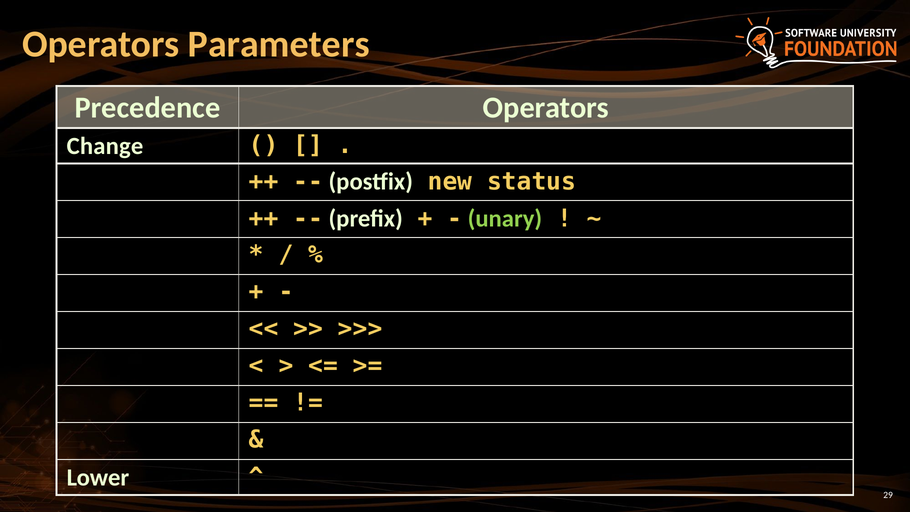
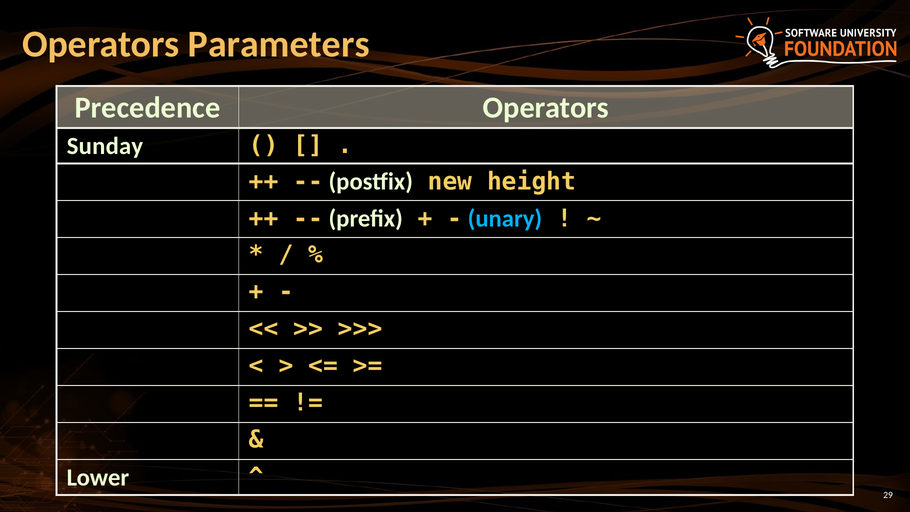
Change: Change -> Sunday (105, 146)
status: status -> height (532, 182)
unary colour: light green -> light blue (505, 219)
